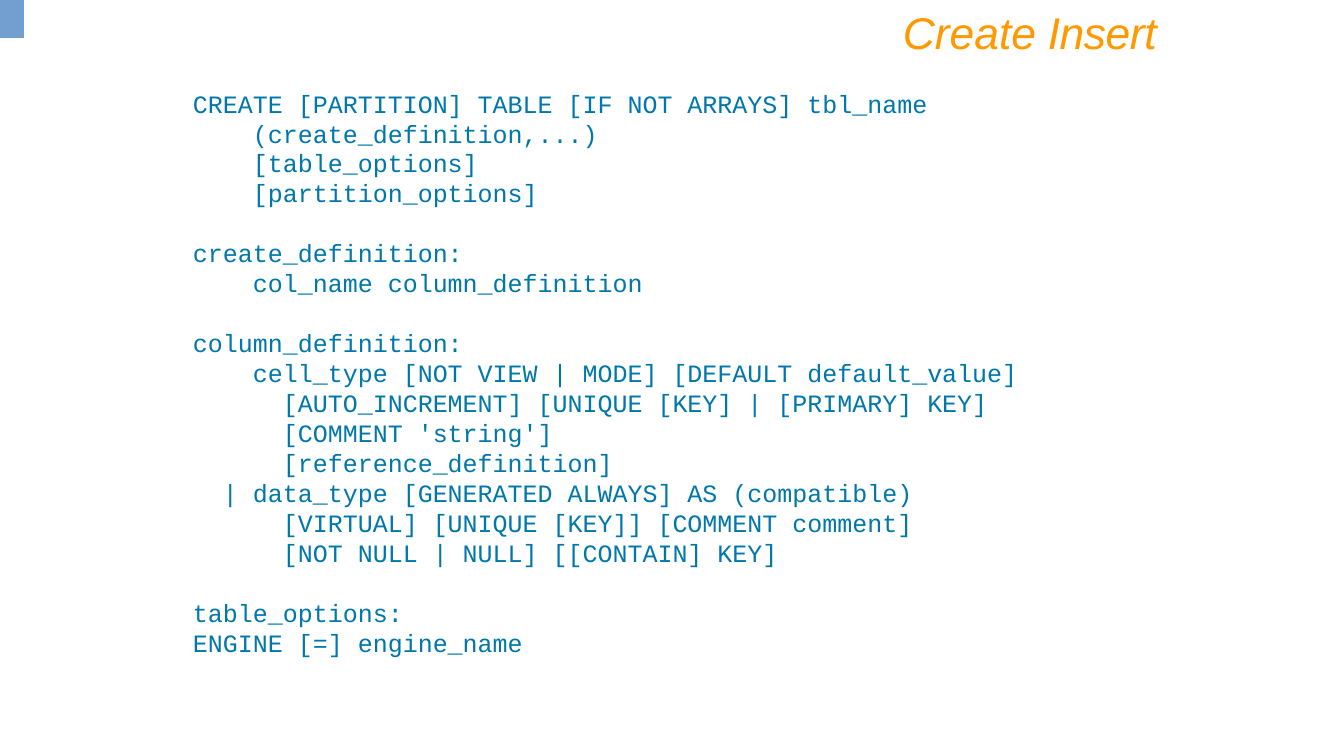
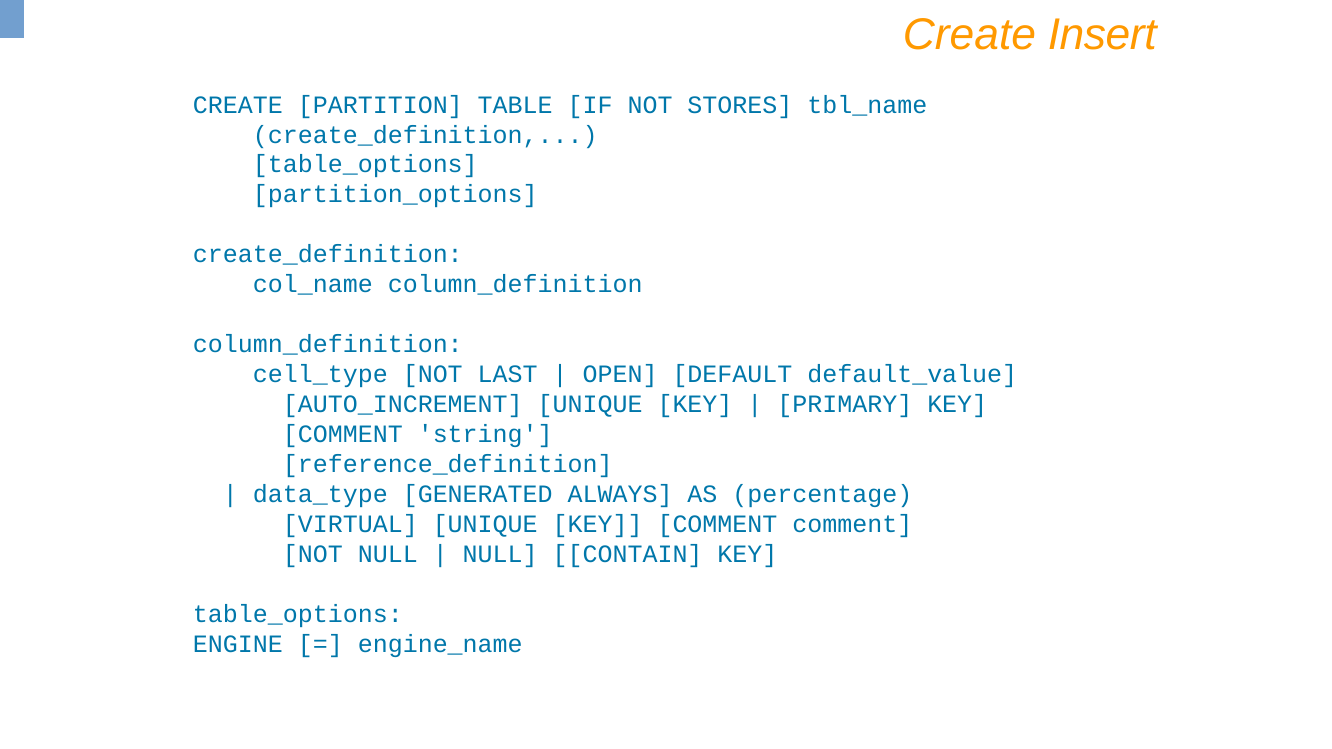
ARRAYS: ARRAYS -> STORES (740, 105)
VIEW: VIEW -> LAST (508, 375)
MODE: MODE -> OPEN (620, 375)
compatible: compatible -> percentage (822, 494)
